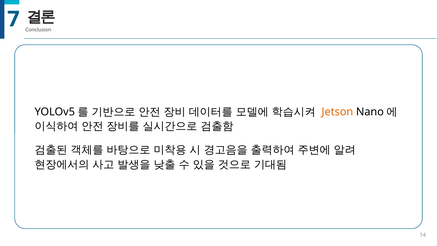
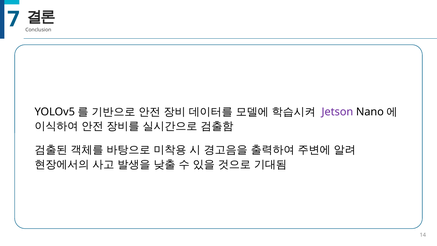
Jetson colour: orange -> purple (337, 112)
